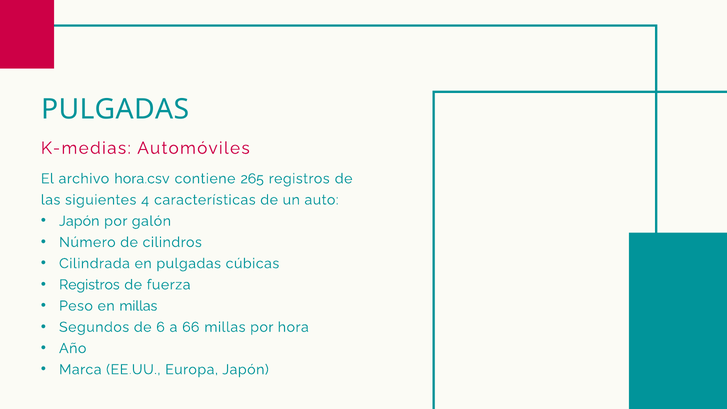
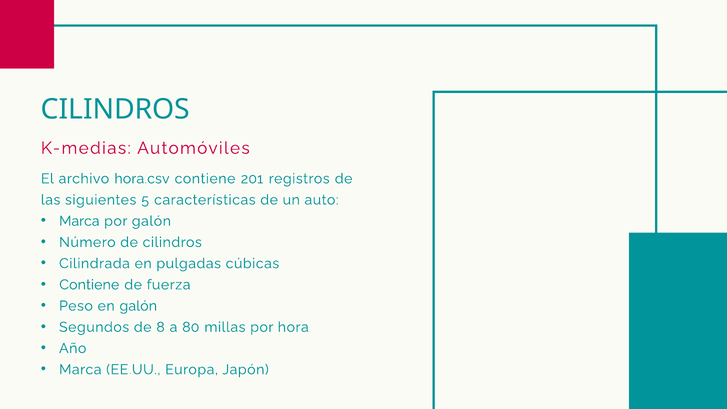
PULGADAS: PULGADAS -> CILINDROS (115, 109)
265: 265 -> 201 (252, 179)
4: 4 -> 5 (145, 200)
Japón: Japón -> Marca (79, 221)
Registros: Registros -> Contiene (89, 285)
en millas: millas -> galón (138, 306)
6: 6 -> 8 (161, 327)
66: 66 -> 80 (191, 327)
